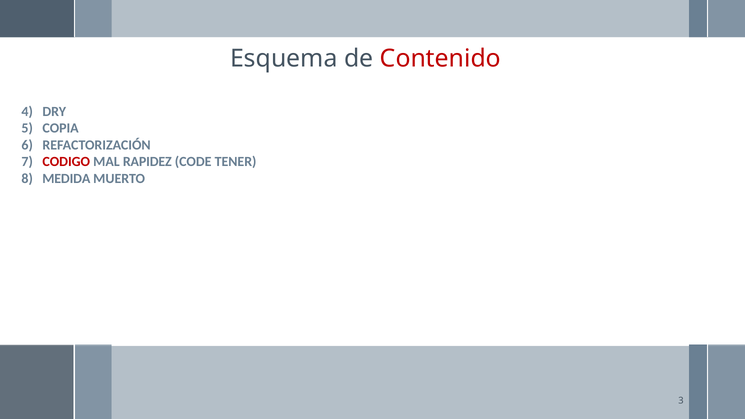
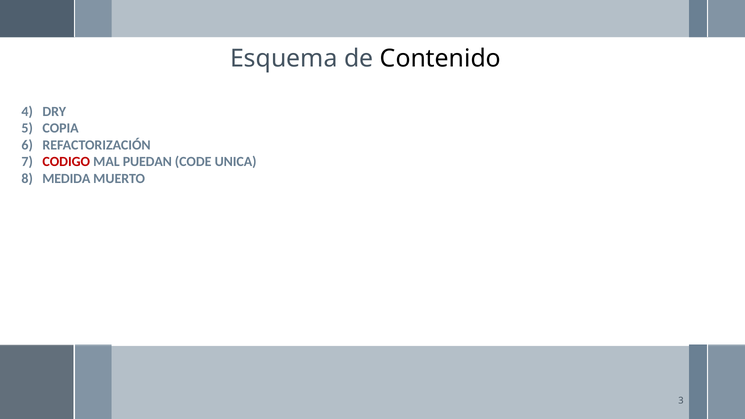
Contenido colour: red -> black (440, 58)
RAPIDEZ: RAPIDEZ -> PUEDAN (147, 162)
TENER: TENER -> UNICA (236, 162)
